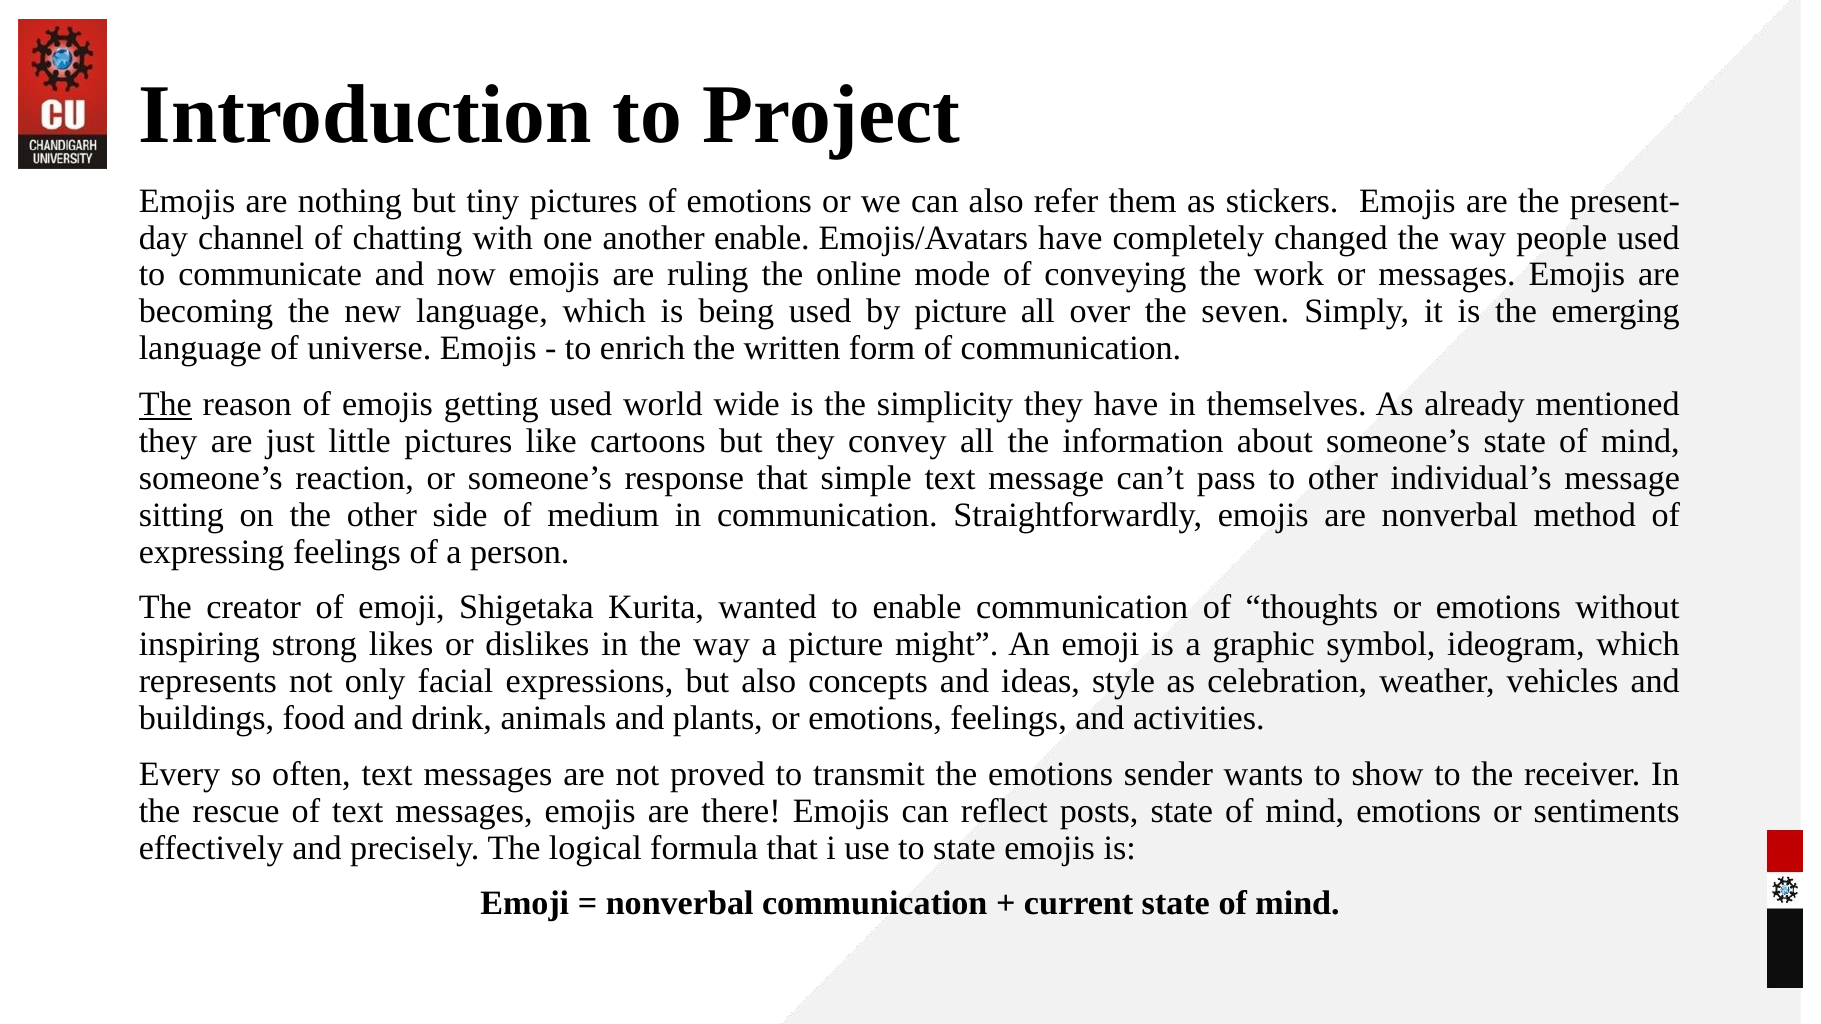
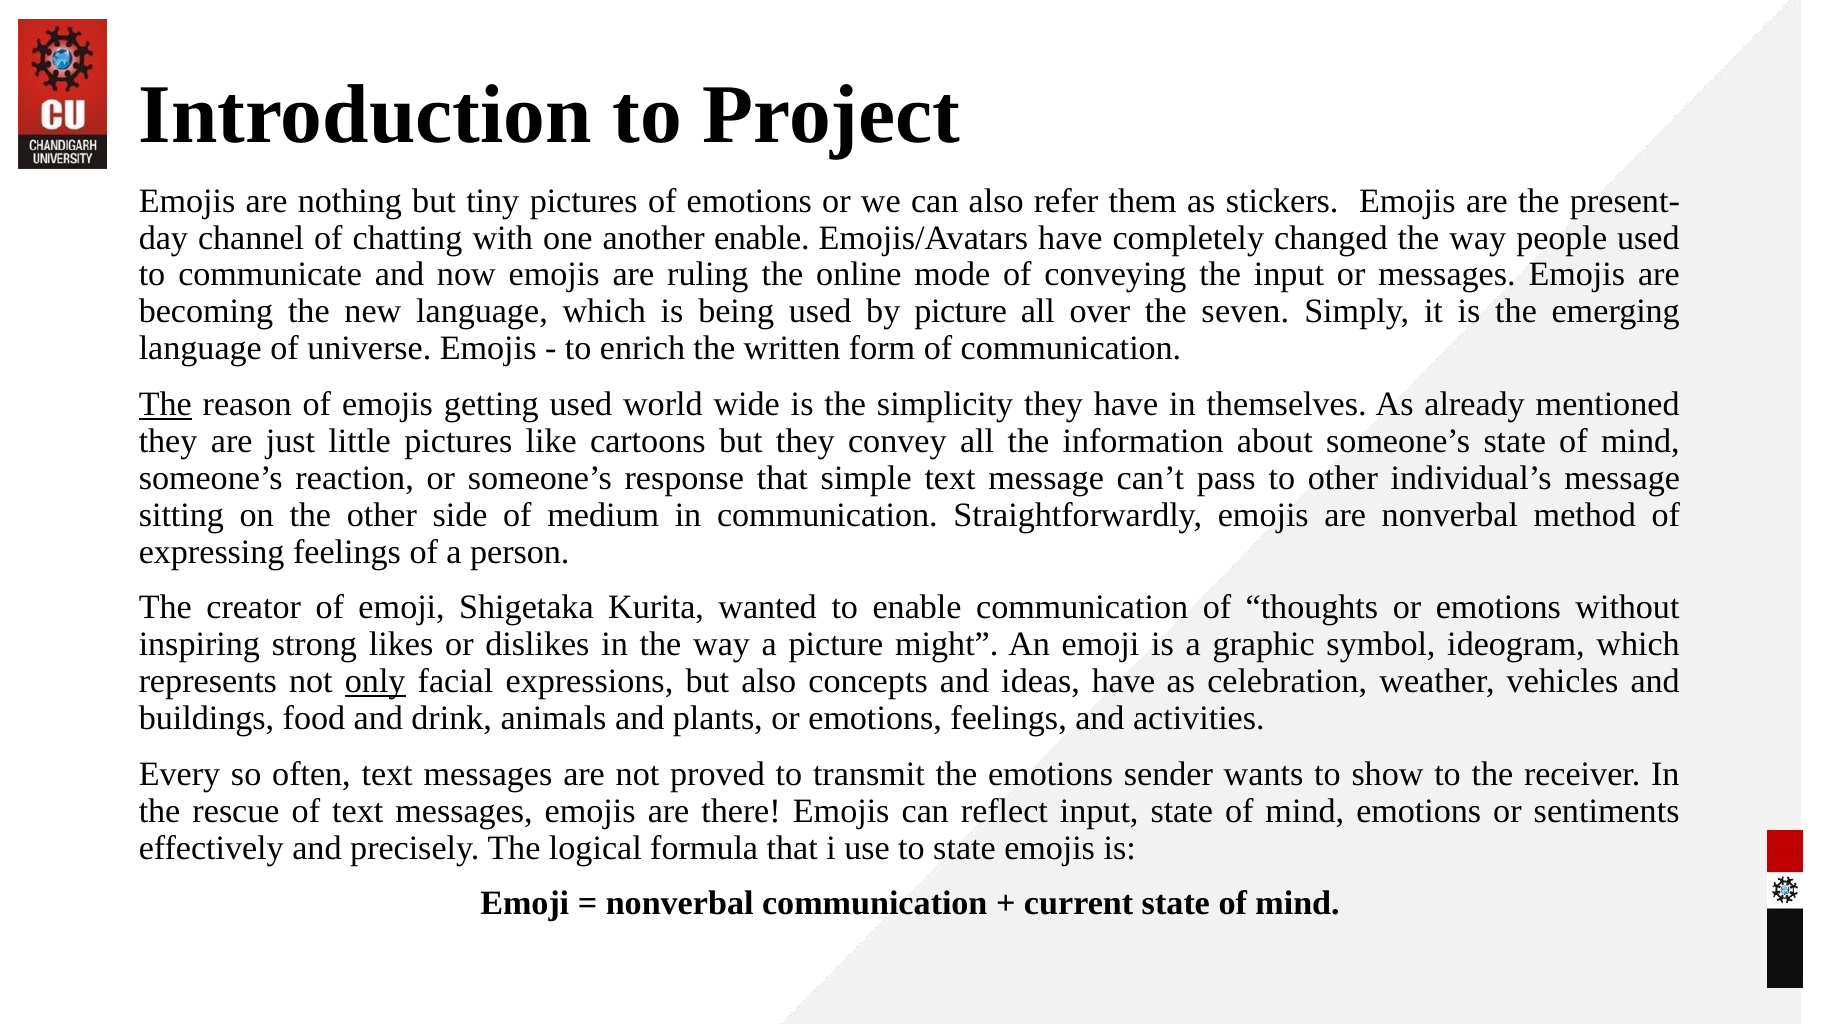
the work: work -> input (1289, 275)
only underline: none -> present (375, 682)
ideas style: style -> have (1124, 682)
reflect posts: posts -> input (1099, 811)
